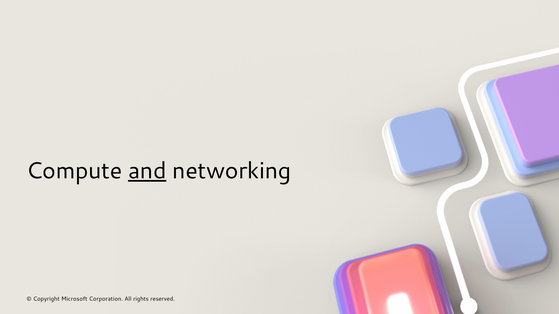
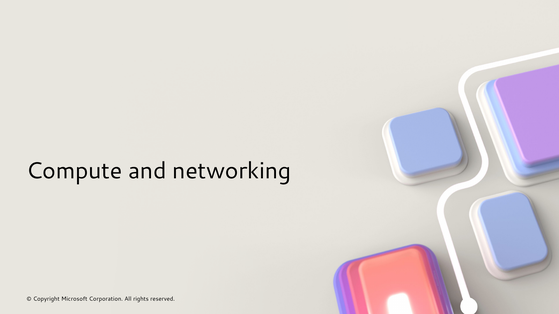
and underline: present -> none (147, 171)
